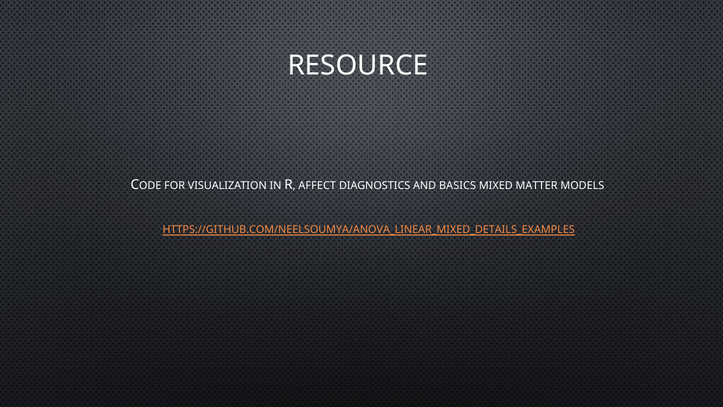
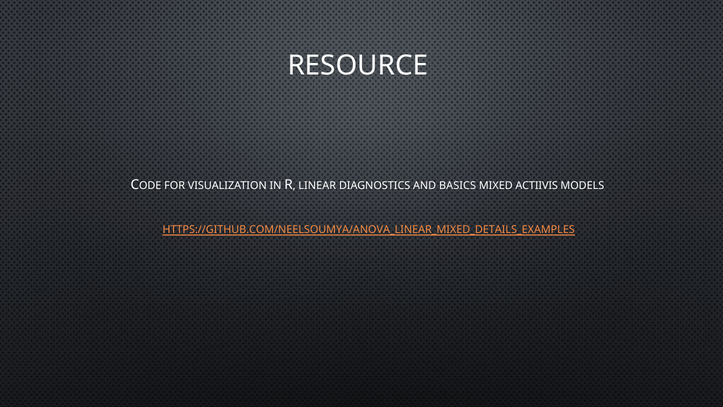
AFFECT: AFFECT -> LINEAR (317, 186)
MATTER: MATTER -> ACTIIVIS (537, 186)
